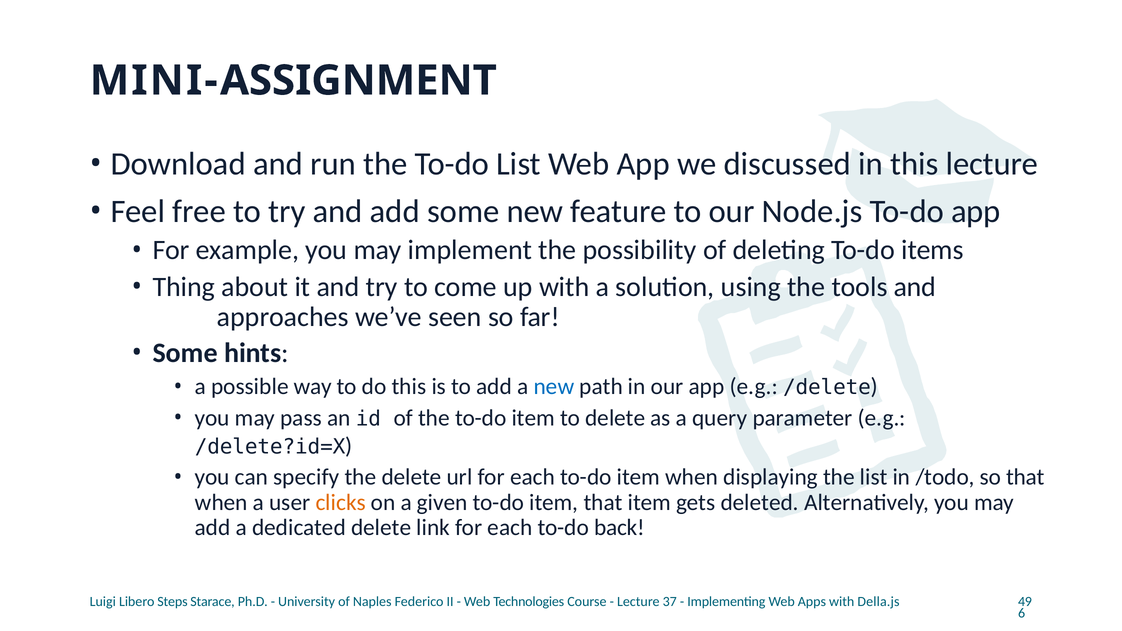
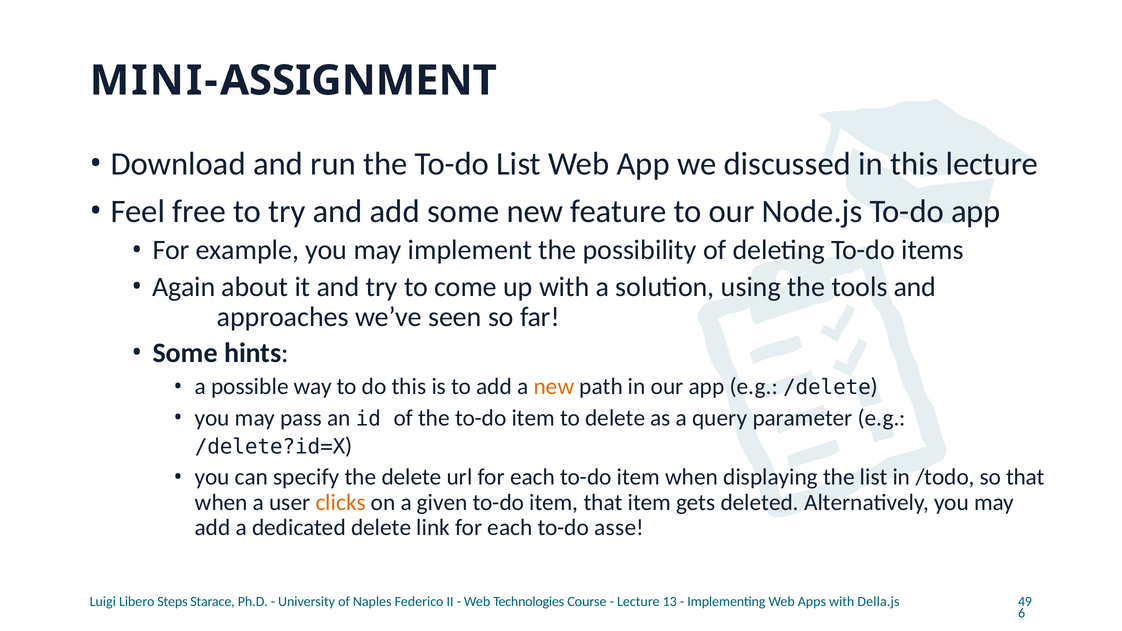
Thing: Thing -> Again (184, 287)
new colour: blue -> orange (554, 387)
back: back -> asse (619, 528)
37: 37 -> 13 (670, 602)
